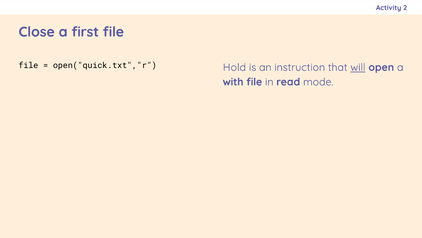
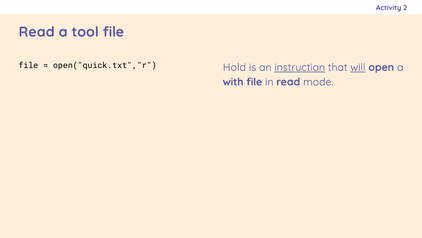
Close: Close -> Read (37, 32)
first: first -> tool (85, 32)
instruction underline: none -> present (300, 67)
